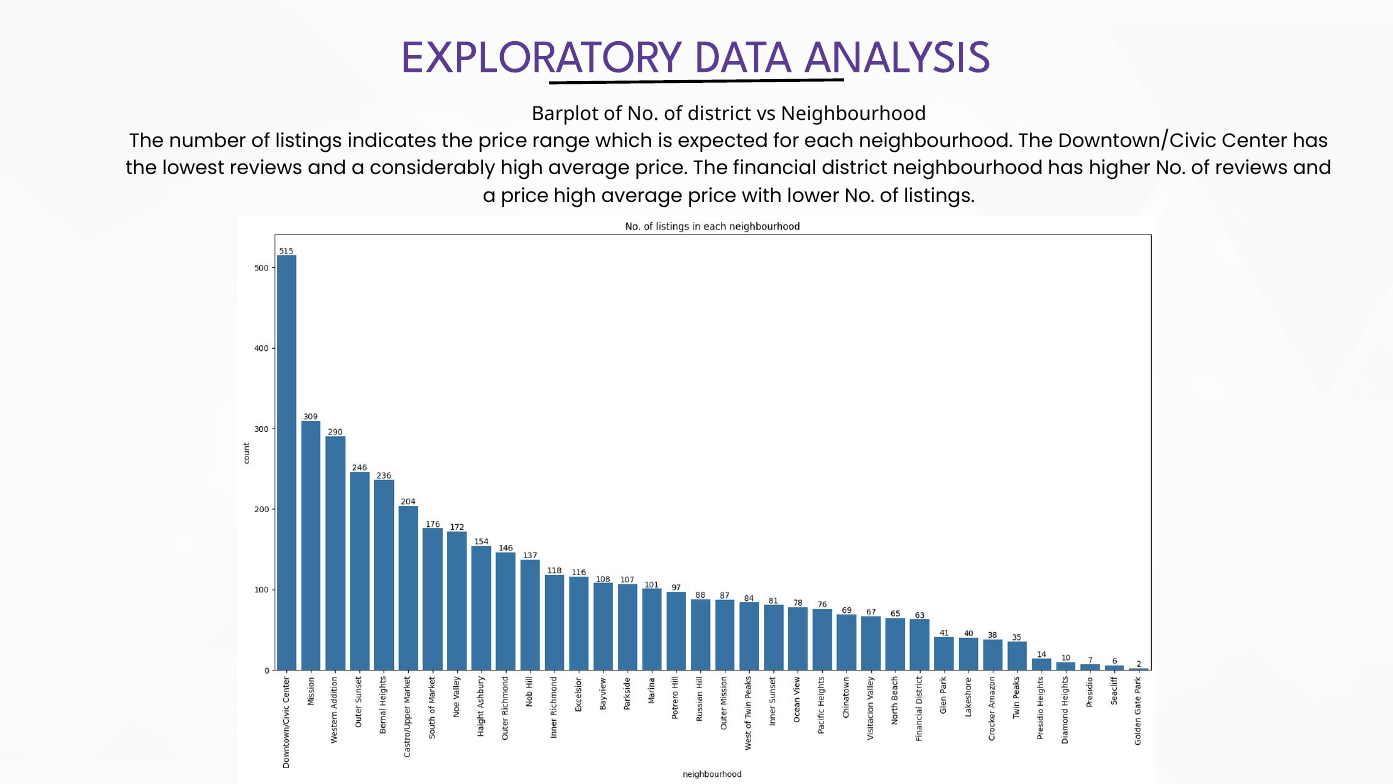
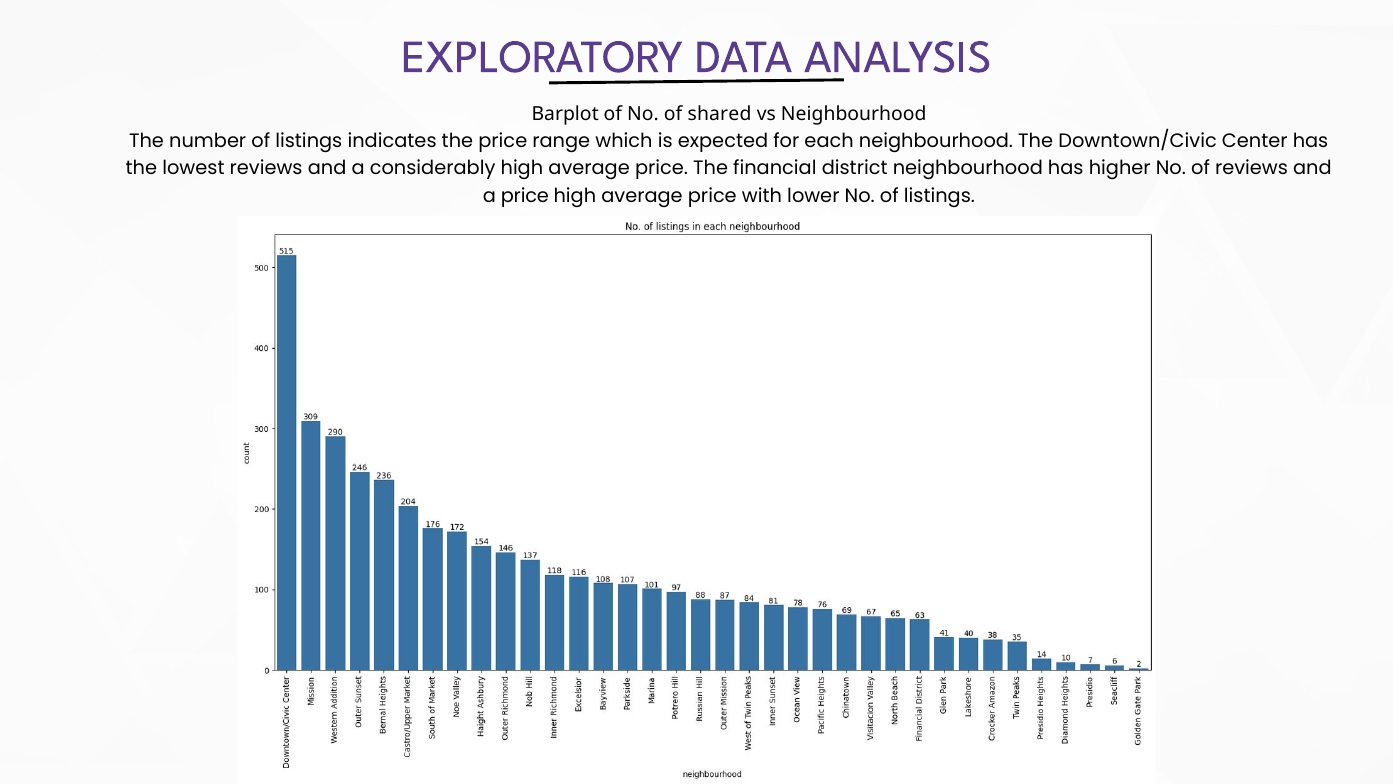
of district: district -> shared (719, 114)
